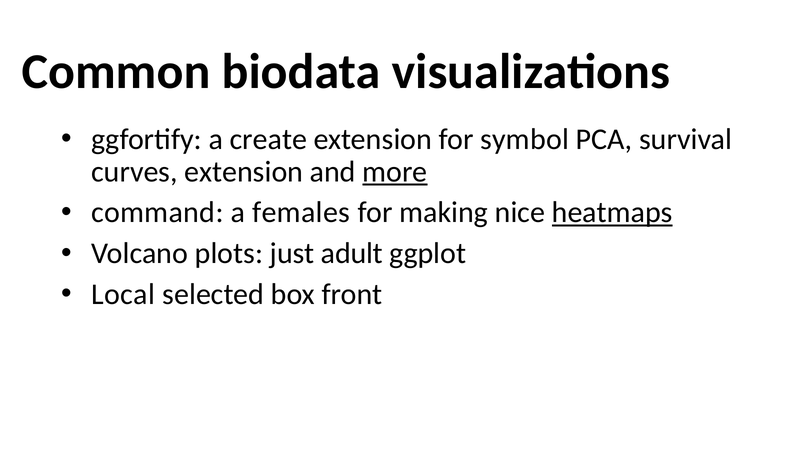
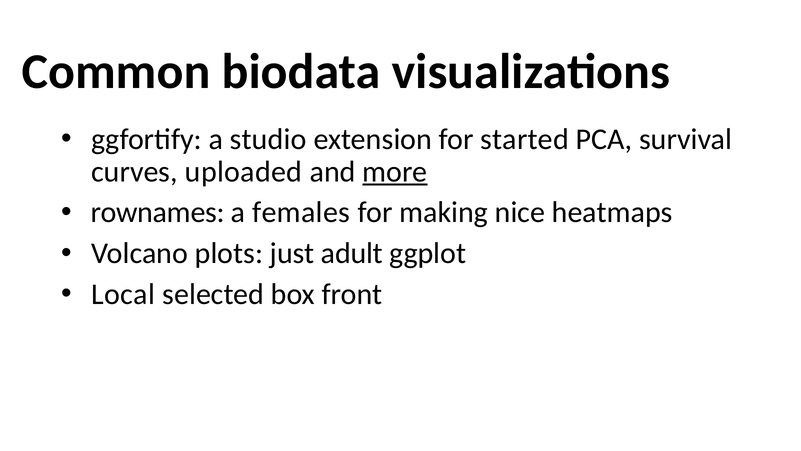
create: create -> studio (268, 139)
symbol: symbol -> started (525, 139)
curves extension: extension -> uploaded (244, 171)
command: command -> rownames (158, 212)
heatmaps underline: present -> none (612, 212)
